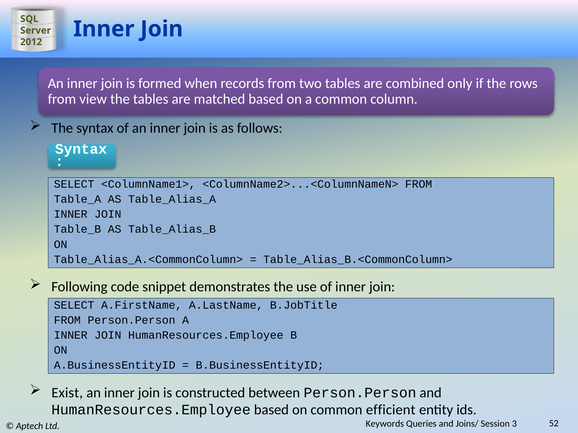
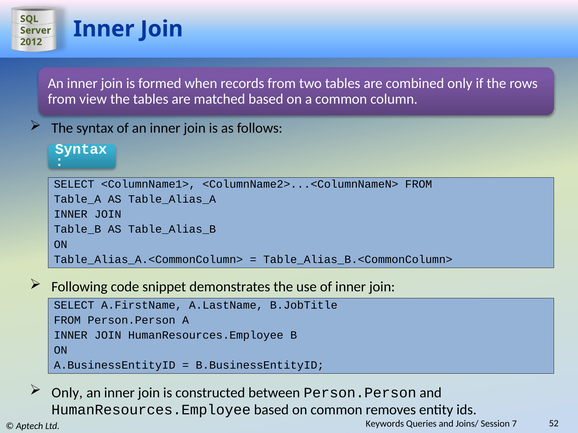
Exist: Exist -> Only (67, 393)
efficient: efficient -> removes (391, 410)
3: 3 -> 7 (514, 424)
